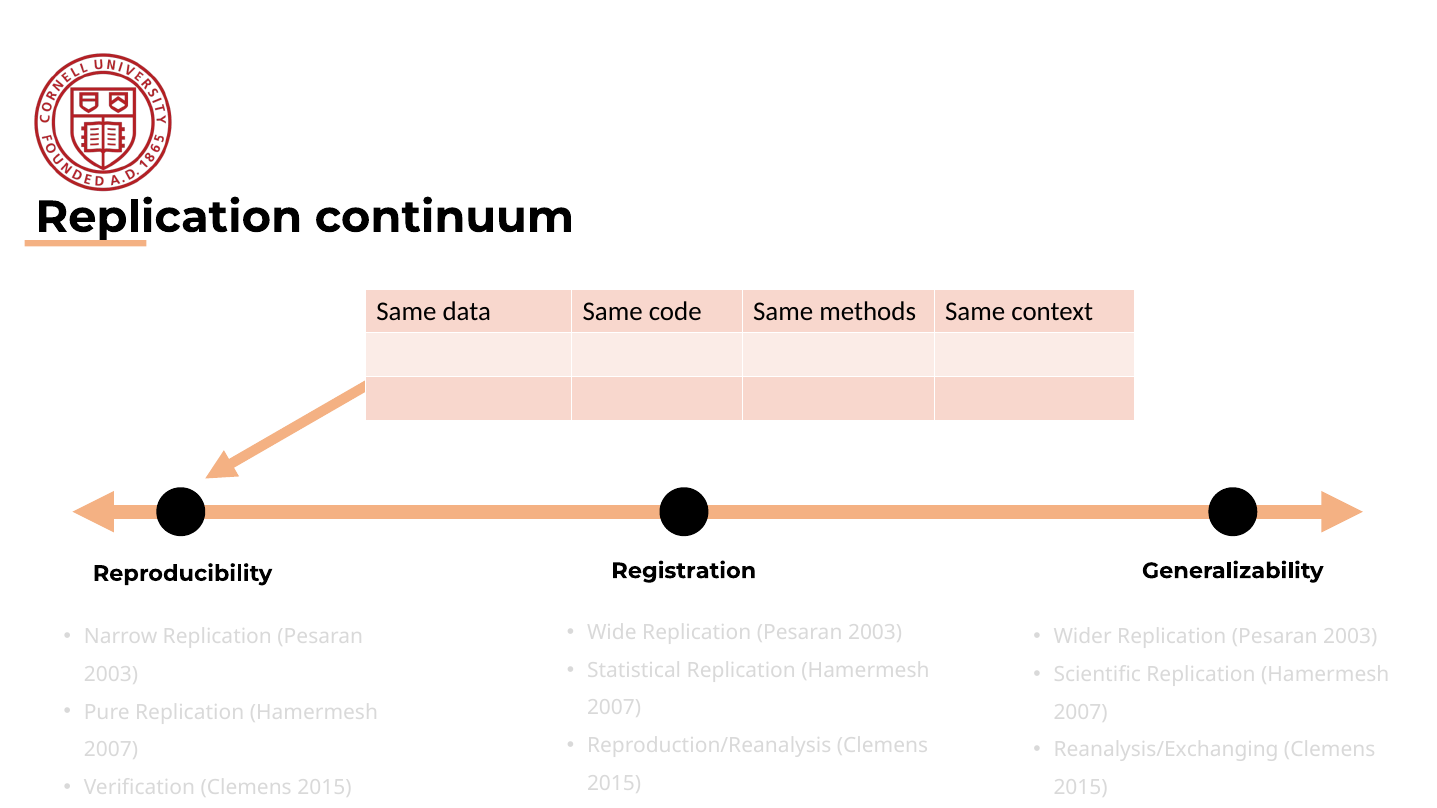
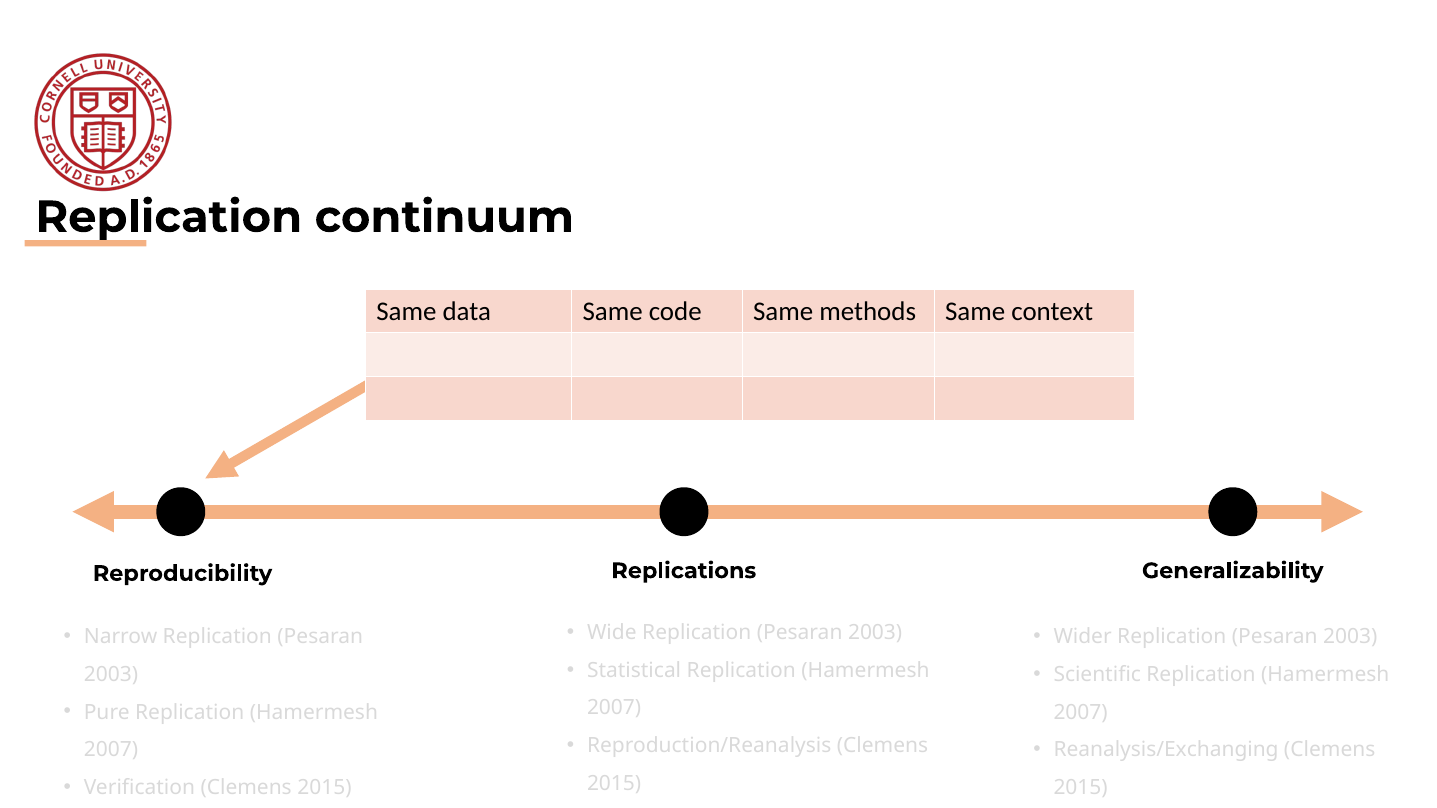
Registration: Registration -> Replications (684, 571)
